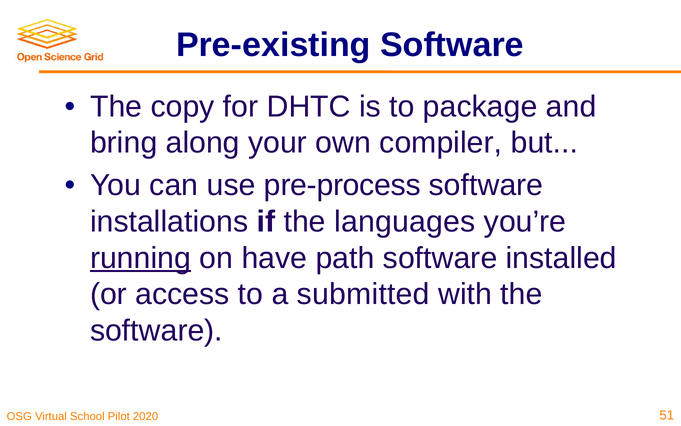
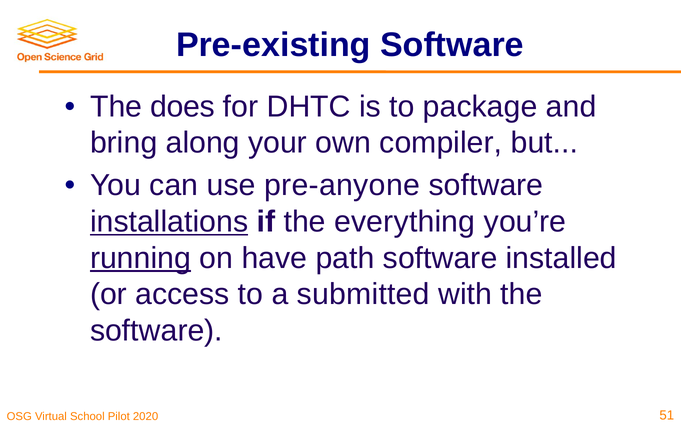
copy: copy -> does (183, 106)
pre-process: pre-process -> pre-anyone (342, 185)
installations underline: none -> present (169, 221)
languages: languages -> everything (405, 221)
